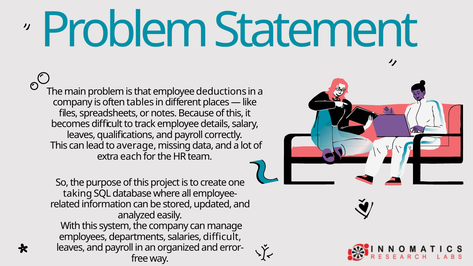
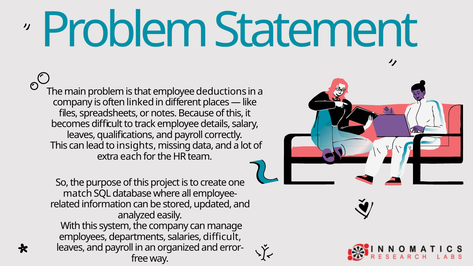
tables: tables -> linked (140, 102)
average: average -> insights (136, 146)
taking: taking -> match (78, 194)
